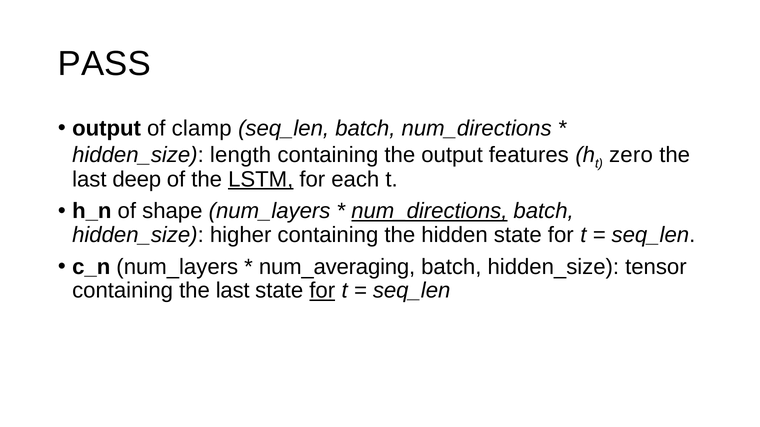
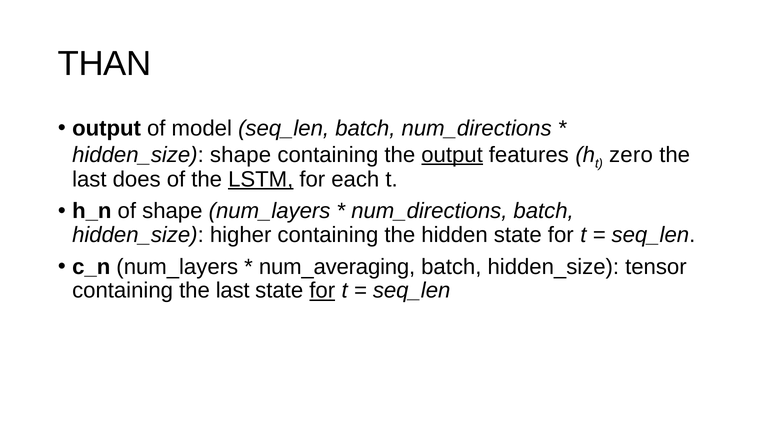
PASS: PASS -> THAN (105, 64)
clamp: clamp -> model (202, 128)
hidden_size length: length -> shape (241, 155)
output underline: none -> present (452, 155)
deep: deep -> does (137, 180)
num_directions underline: present -> none (429, 211)
